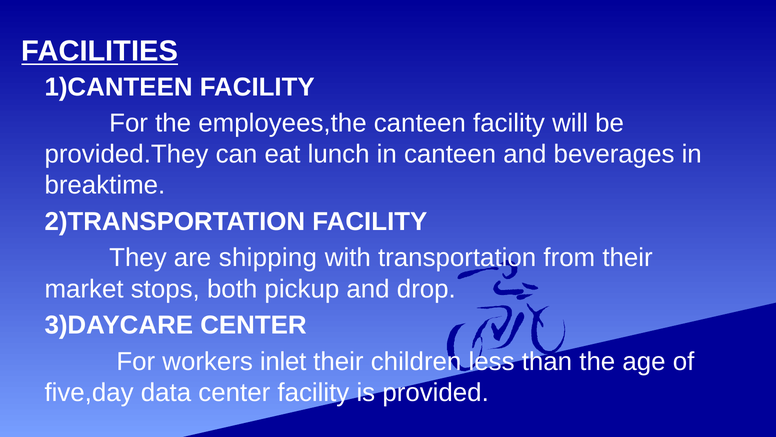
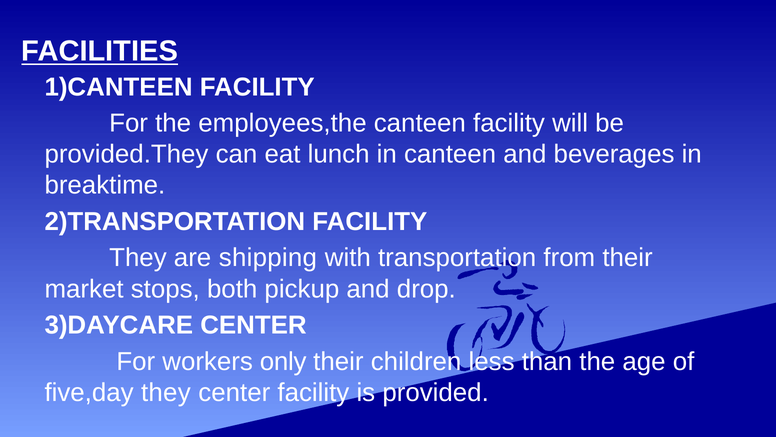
inlet: inlet -> only (283, 361)
five,day data: data -> they (166, 392)
